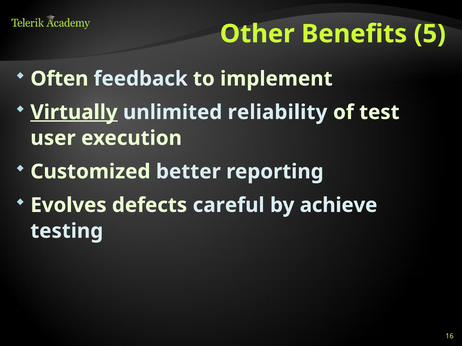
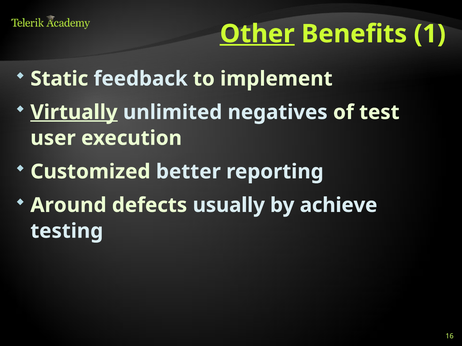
Other underline: none -> present (257, 34)
5: 5 -> 1 (430, 34)
Often: Often -> Static (59, 79)
reliability: reliability -> negatives (278, 112)
Evolves: Evolves -> Around (68, 205)
careful: careful -> usually (229, 205)
